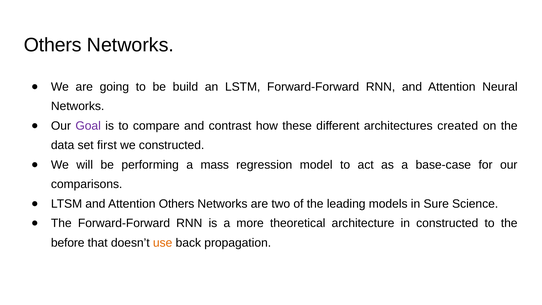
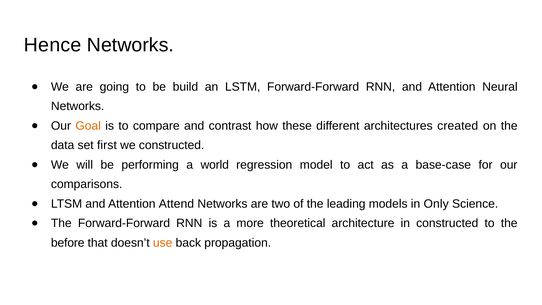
Others: Others -> Hence (53, 45)
Goal colour: purple -> orange (88, 126)
mass: mass -> world (215, 165)
Attention Others: Others -> Attend (176, 204)
Sure: Sure -> Only (436, 204)
